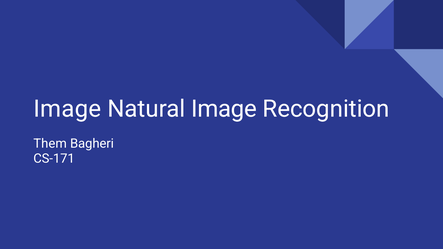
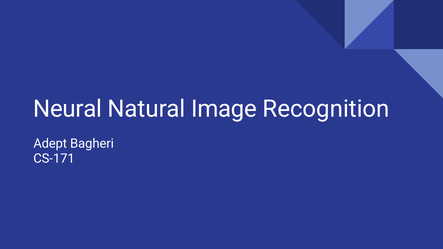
Image: Image -> Neural (68, 109)
Them: Them -> Adept (50, 144)
